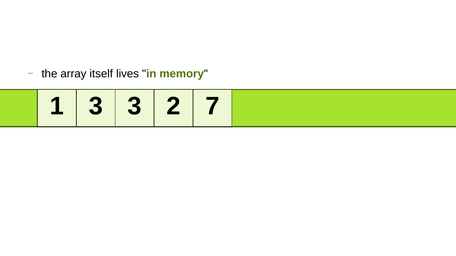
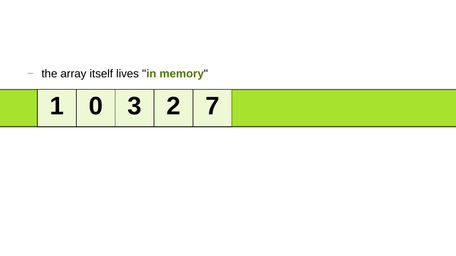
1 3: 3 -> 0 (96, 106)
